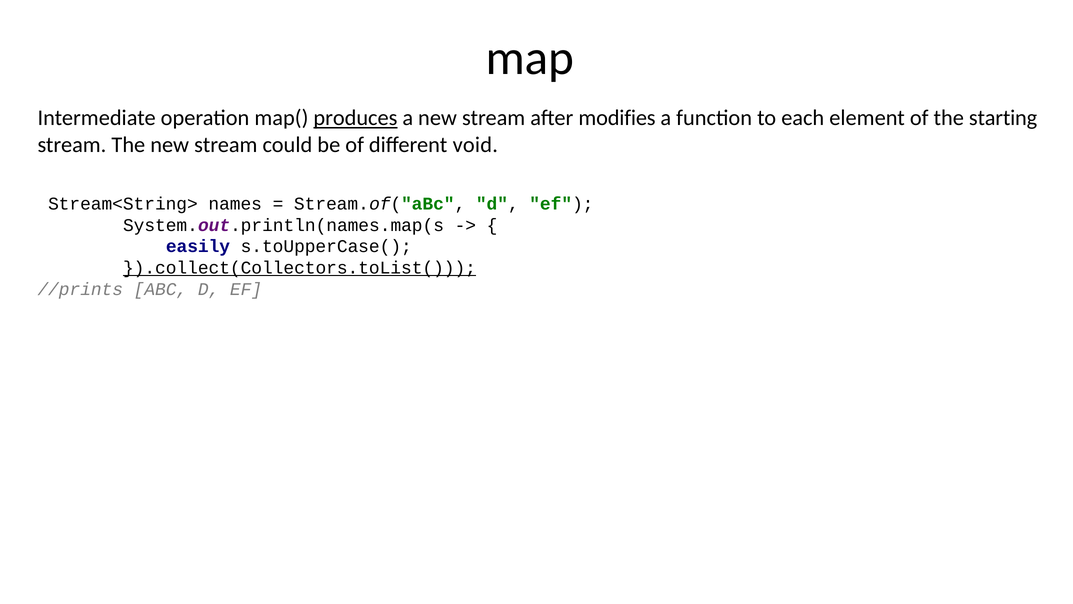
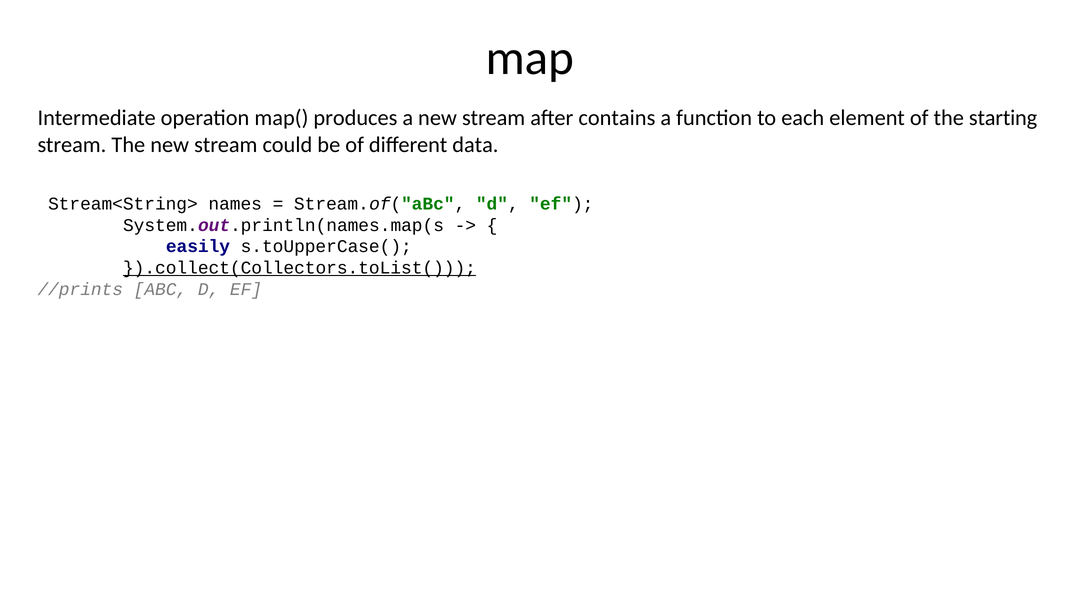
produces underline: present -> none (355, 118)
modifies: modifies -> contains (617, 118)
void: void -> data (475, 145)
